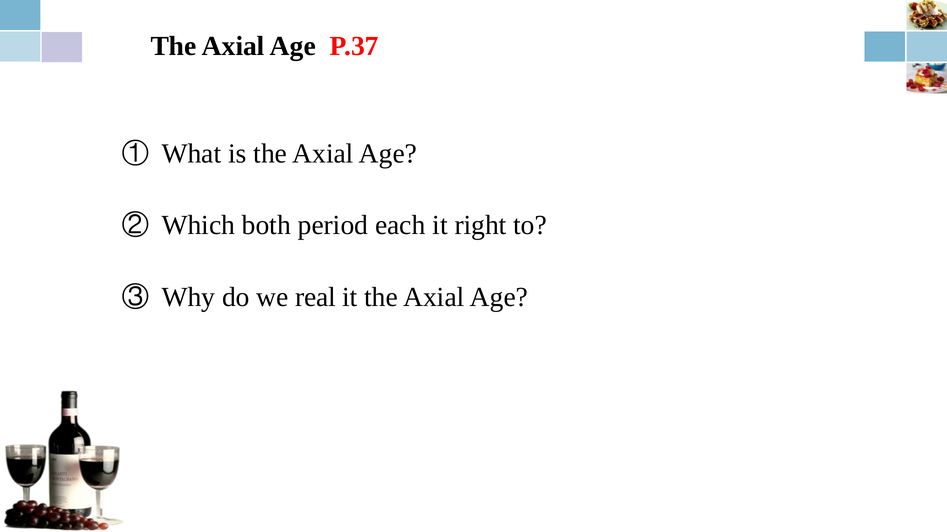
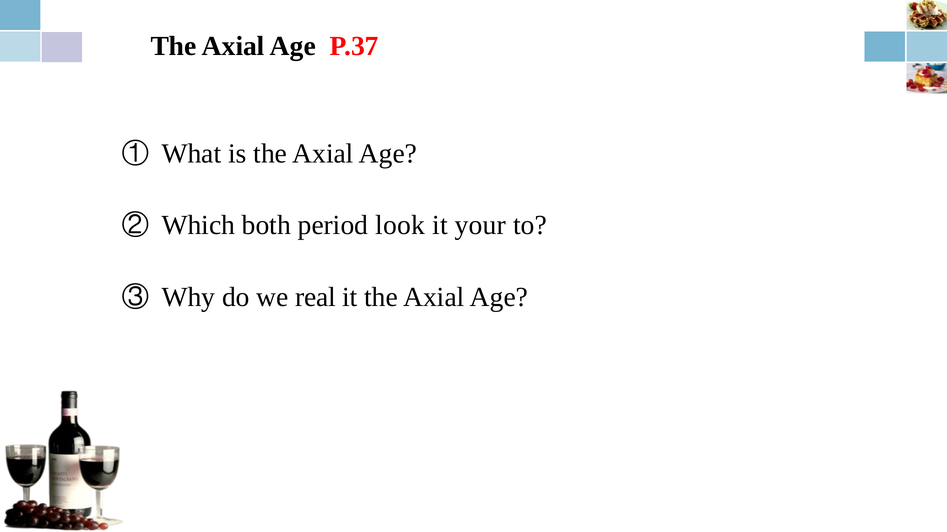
each: each -> look (400, 226)
right: right -> your (480, 226)
